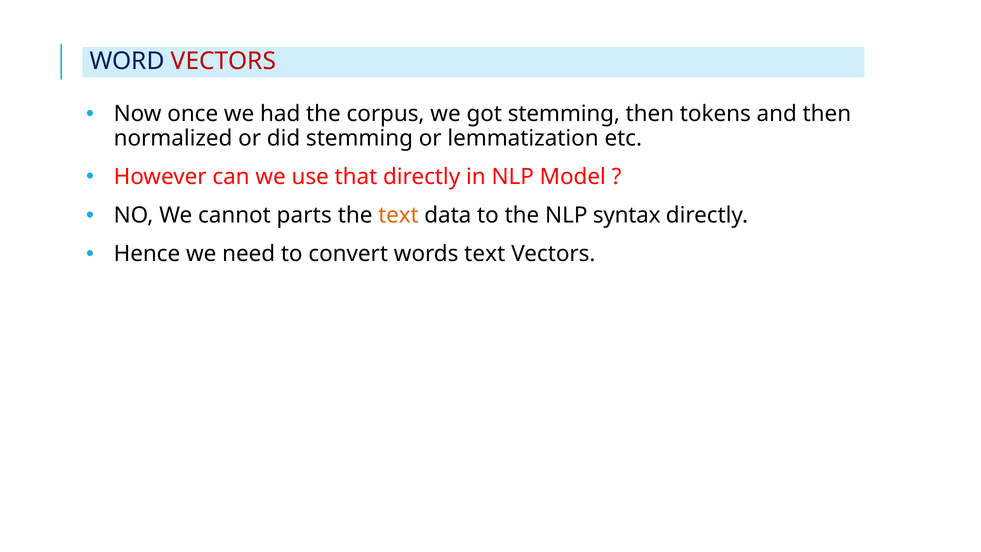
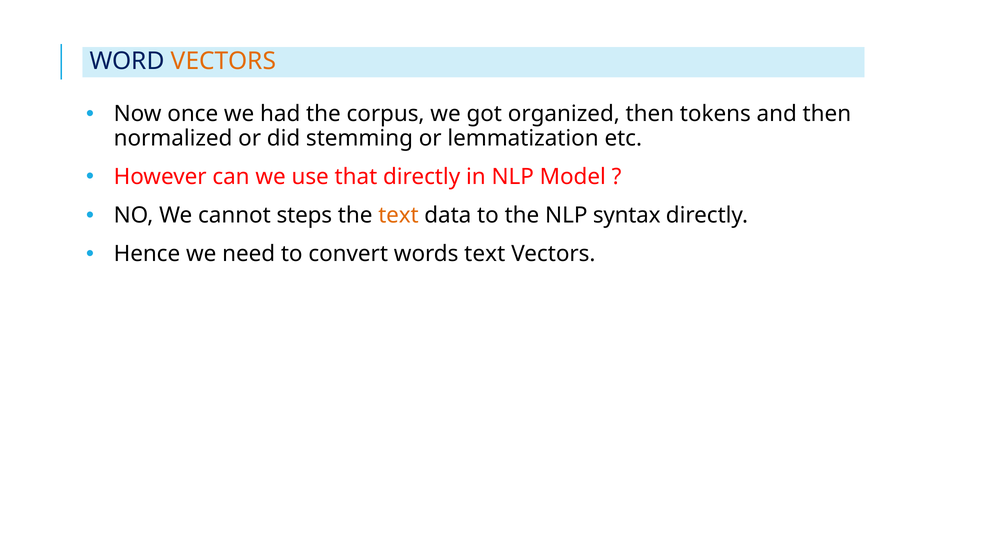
VECTORS colour: red -> orange (223, 61)
got stemming: stemming -> organized (564, 114)
parts: parts -> steps (304, 215)
